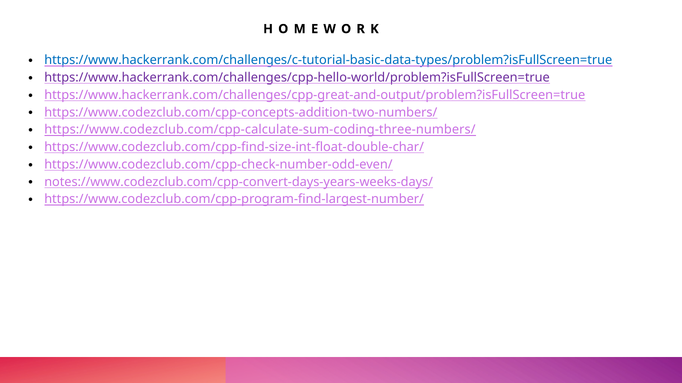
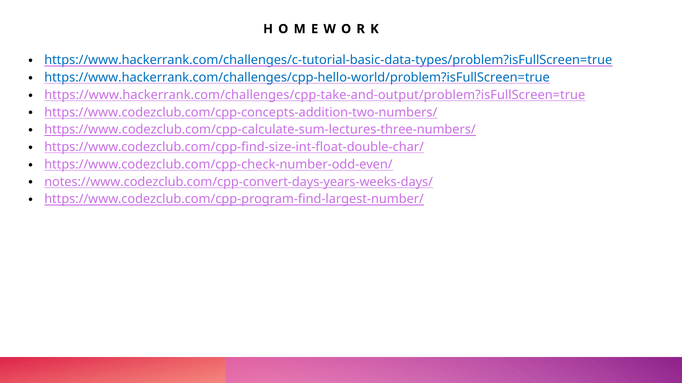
https://www.hackerrank.com/challenges/cpp-hello-world/problem?isFullScreen=true colour: purple -> blue (297, 78)
https://www.hackerrank.com/challenges/cpp-great-and-output/problem?isFullScreen=true: https://www.hackerrank.com/challenges/cpp-great-and-output/problem?isFullScreen=true -> https://www.hackerrank.com/challenges/cpp-take-and-output/problem?isFullScreen=true (315, 95)
https://www.codezclub.com/cpp-calculate-sum-coding-three-numbers/: https://www.codezclub.com/cpp-calculate-sum-coding-three-numbers/ -> https://www.codezclub.com/cpp-calculate-sum-lectures-three-numbers/ (260, 130)
